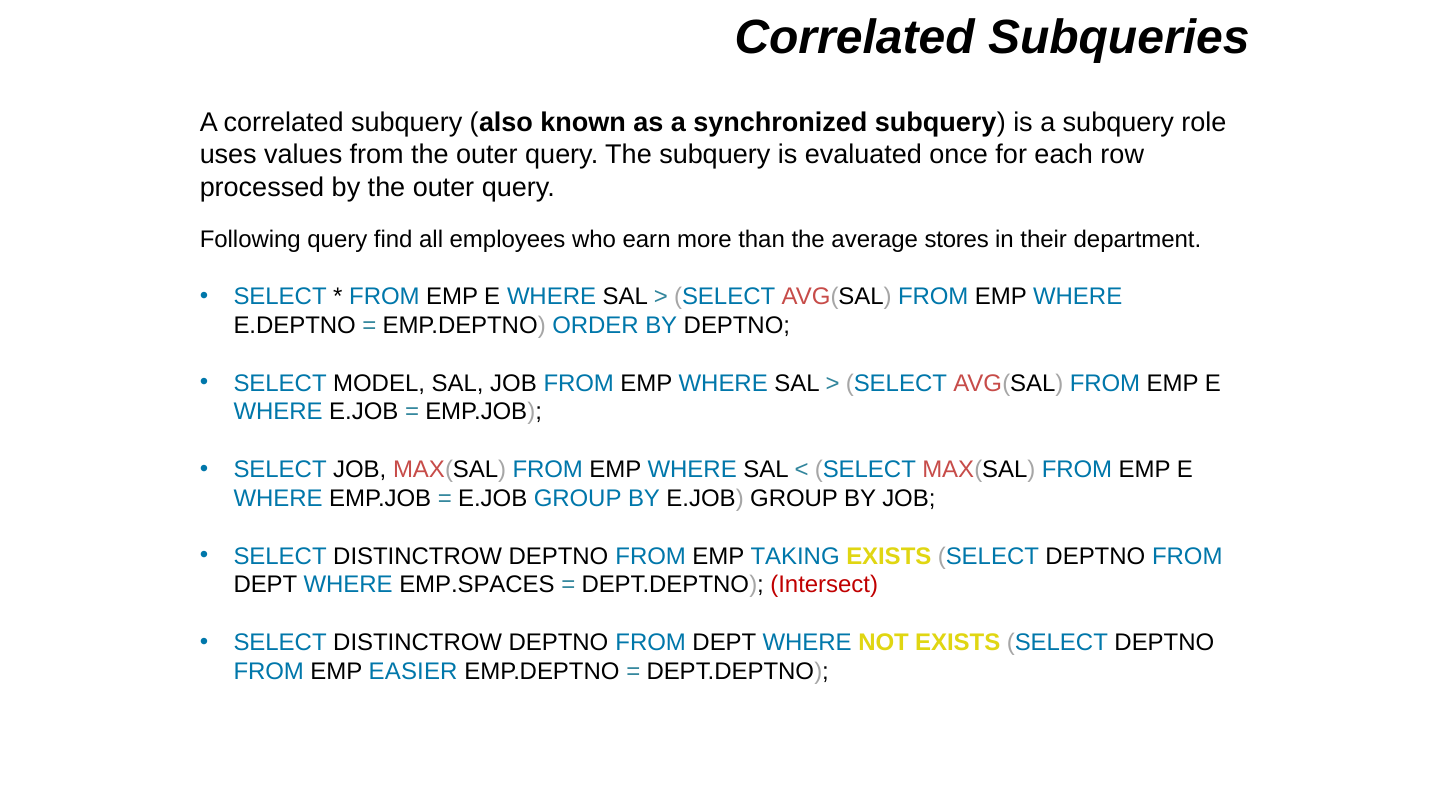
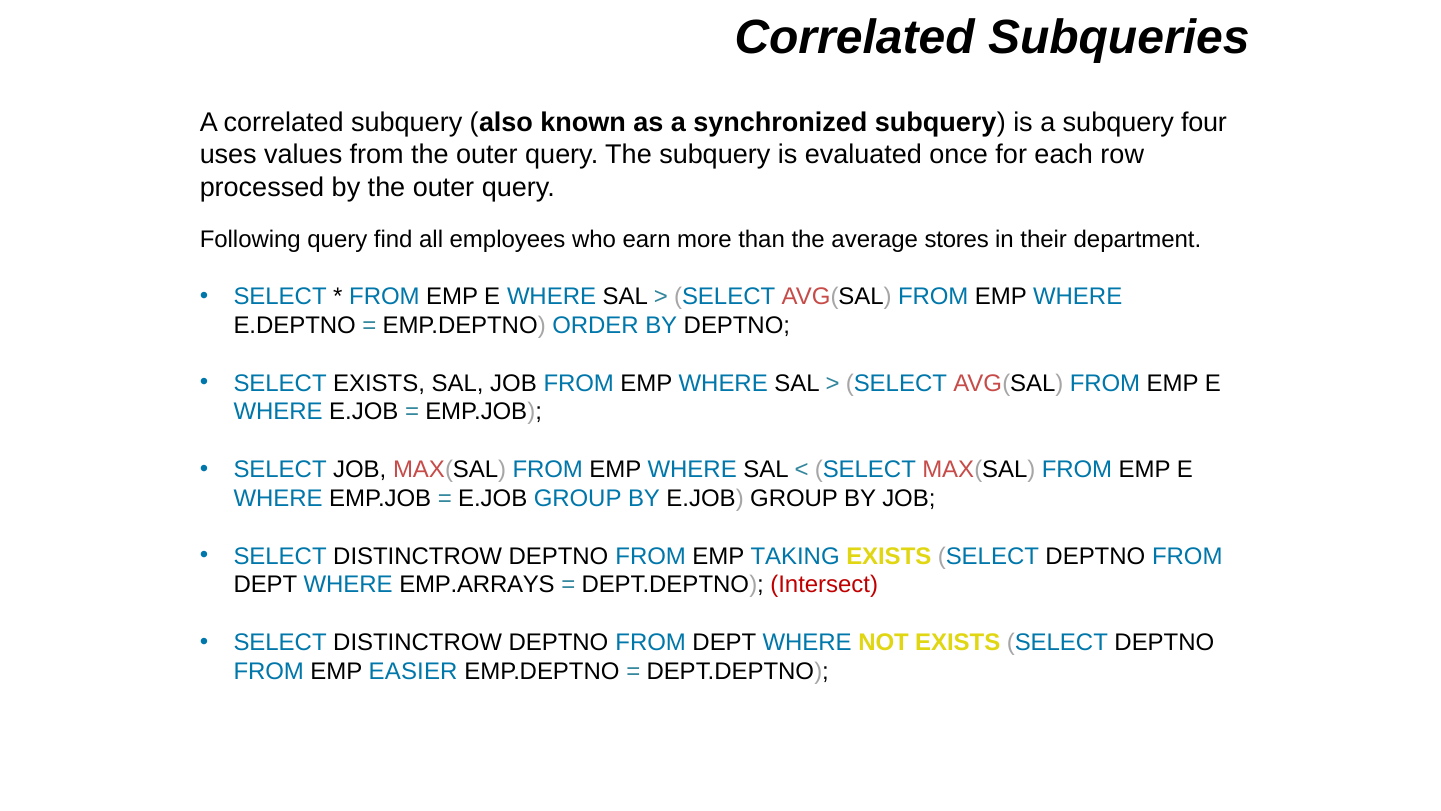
role: role -> four (1204, 122)
SELECT MODEL: MODEL -> EXISTS (379, 383)
EMP.SPACES: EMP.SPACES -> EMP.ARRAYS (477, 585)
